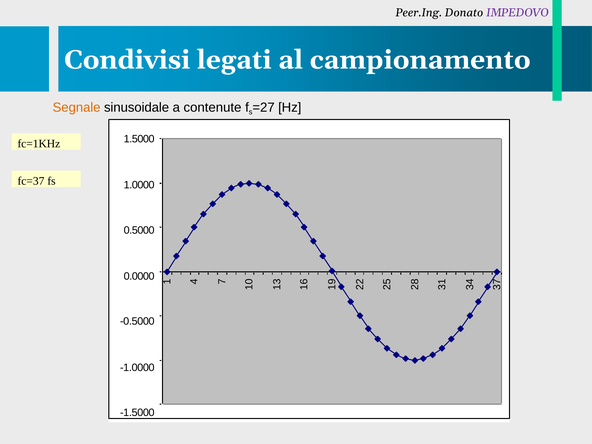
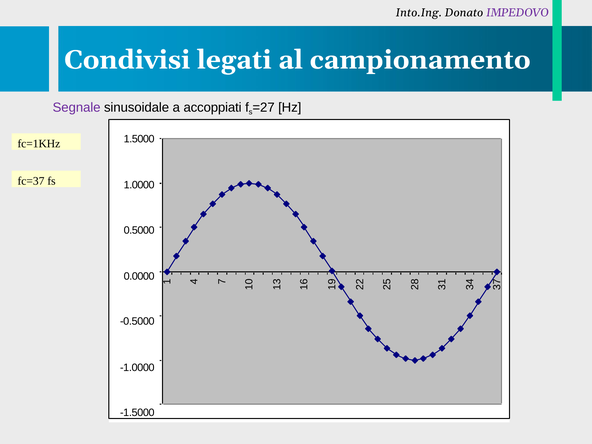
Peer.Ing: Peer.Ing -> Into.Ing (419, 13)
Segnale colour: orange -> purple (77, 108)
contenute: contenute -> accoppiati (213, 108)
